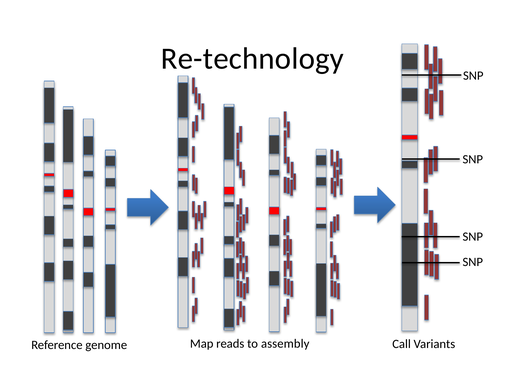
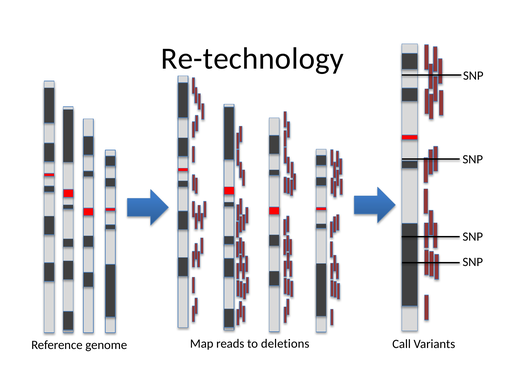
assembly: assembly -> deletions (285, 343)
